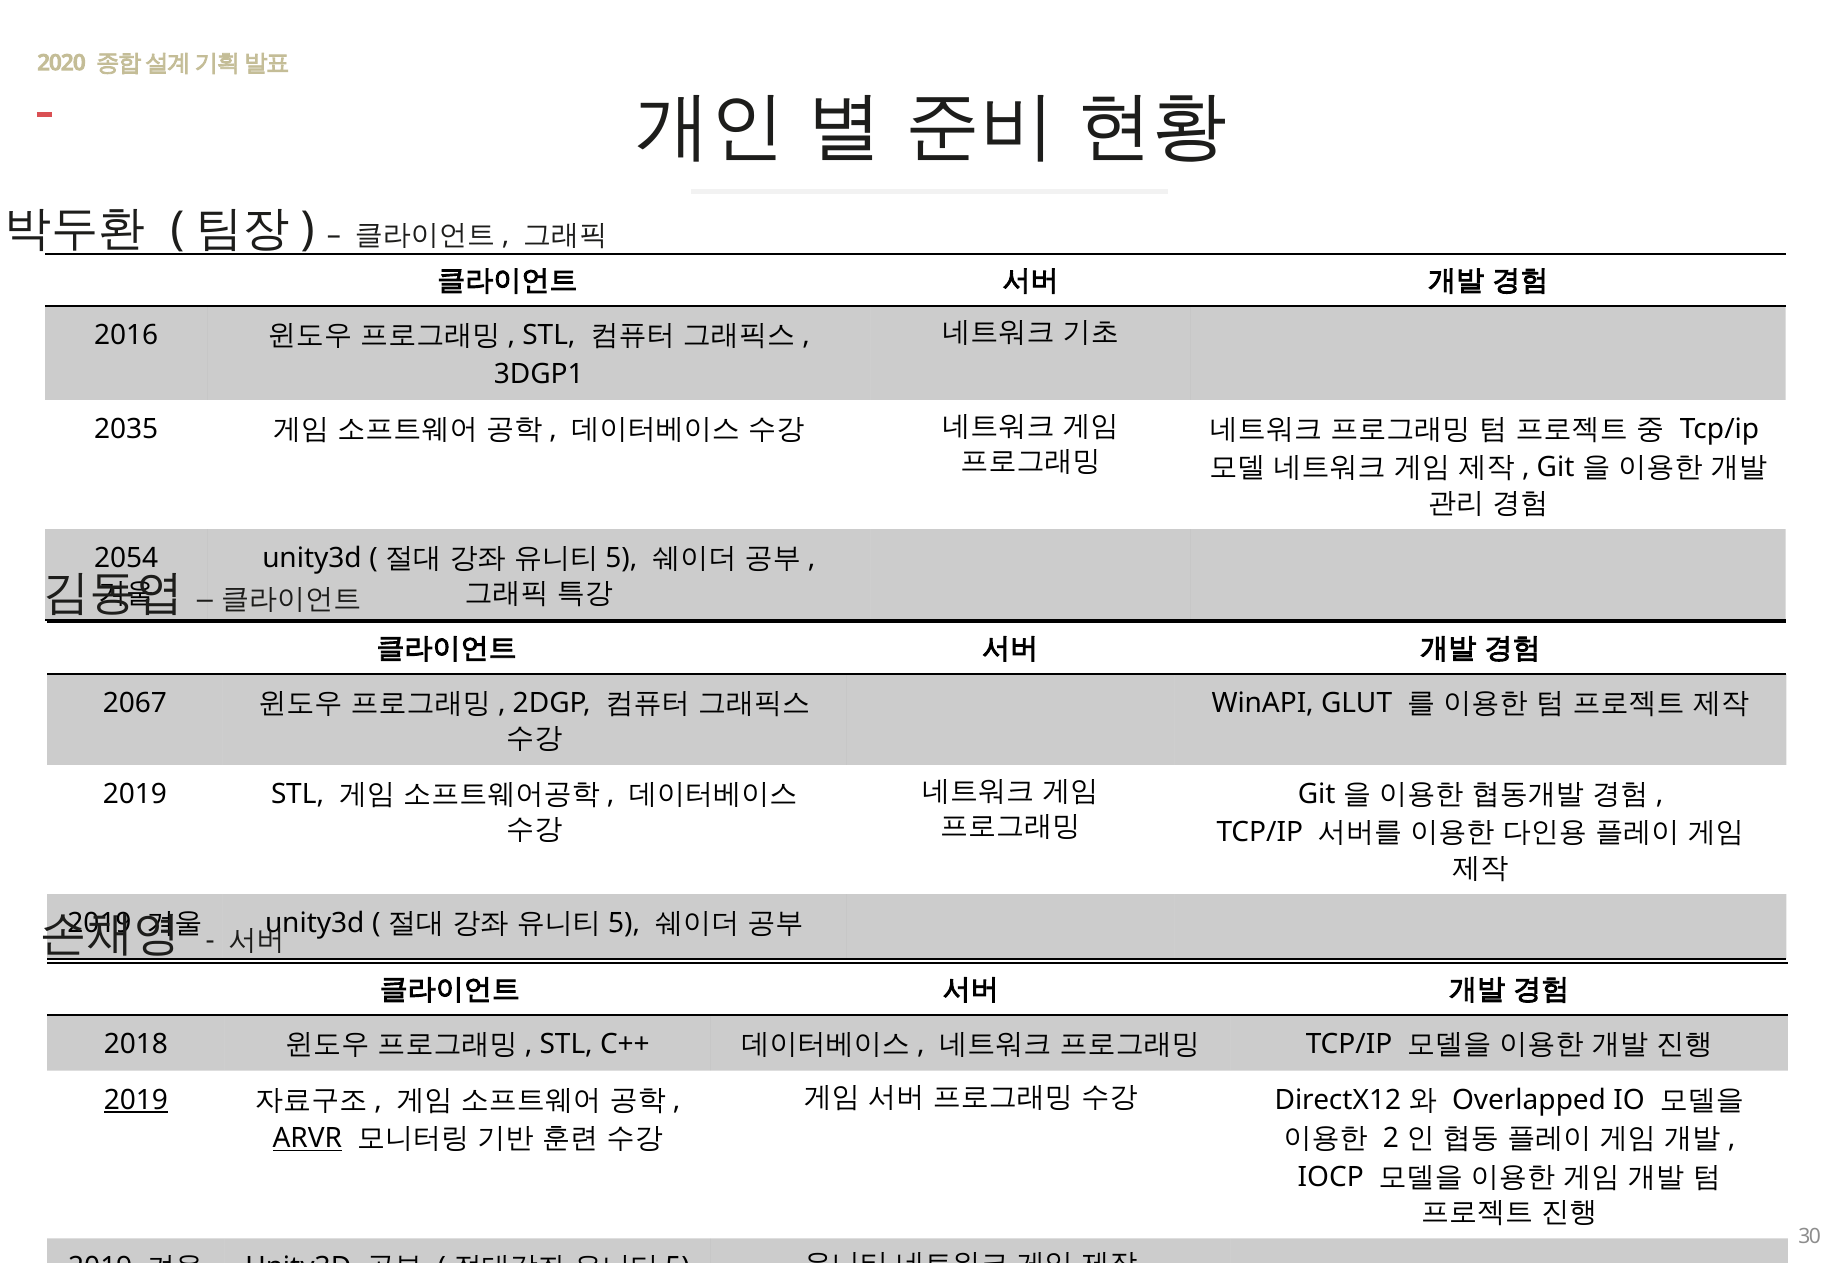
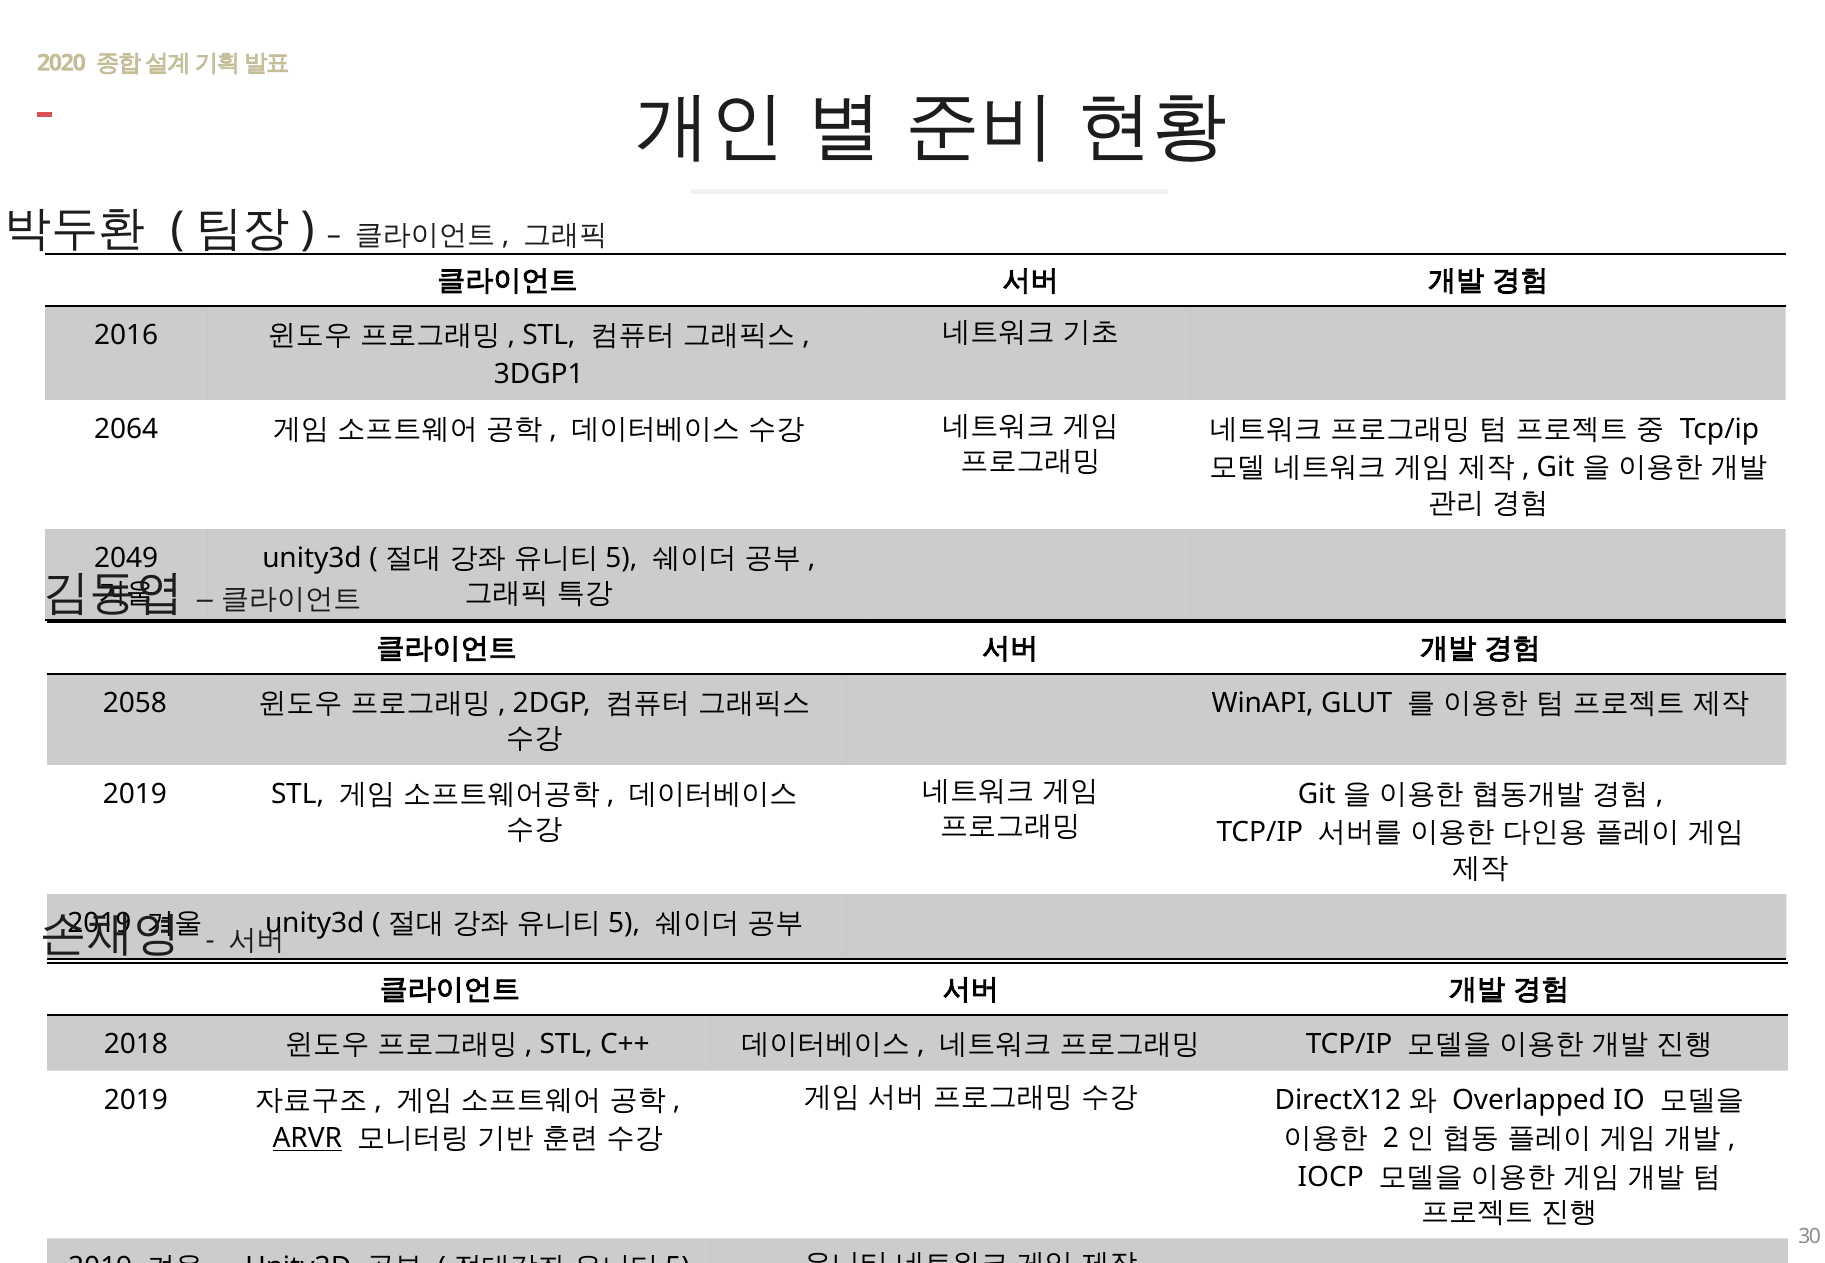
2035: 2035 -> 2064 (126, 429)
2054: 2054 -> 2049 (126, 559)
2067: 2067 -> 2058 (135, 704)
2019 underline: present -> none (136, 1100)
